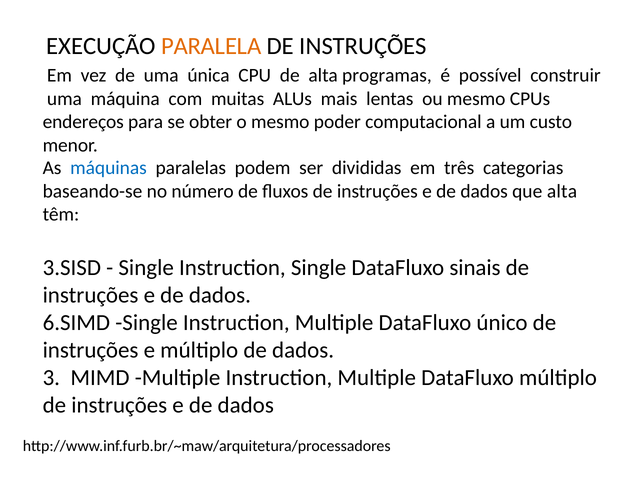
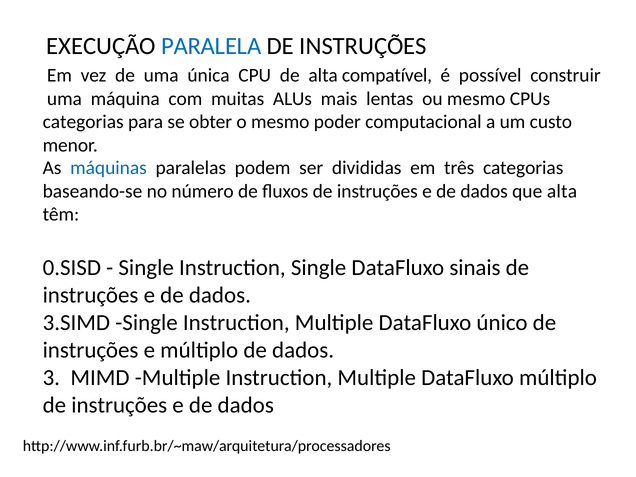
PARALELA colour: orange -> blue (211, 46)
programas: programas -> compatível (387, 75)
endereços: endereços -> categorias (83, 122)
3.SISD: 3.SISD -> 0.SISD (72, 268)
6.SIMD: 6.SIMD -> 3.SIMD (76, 323)
